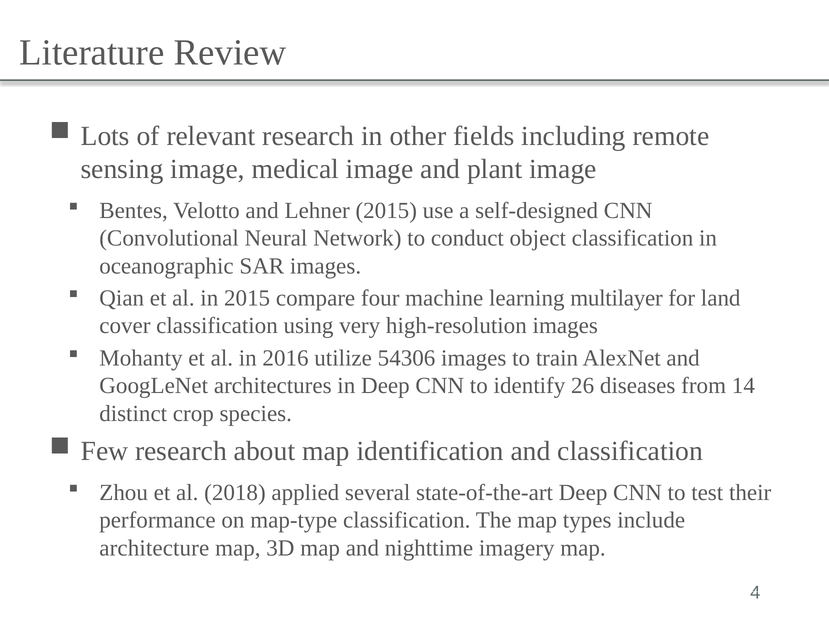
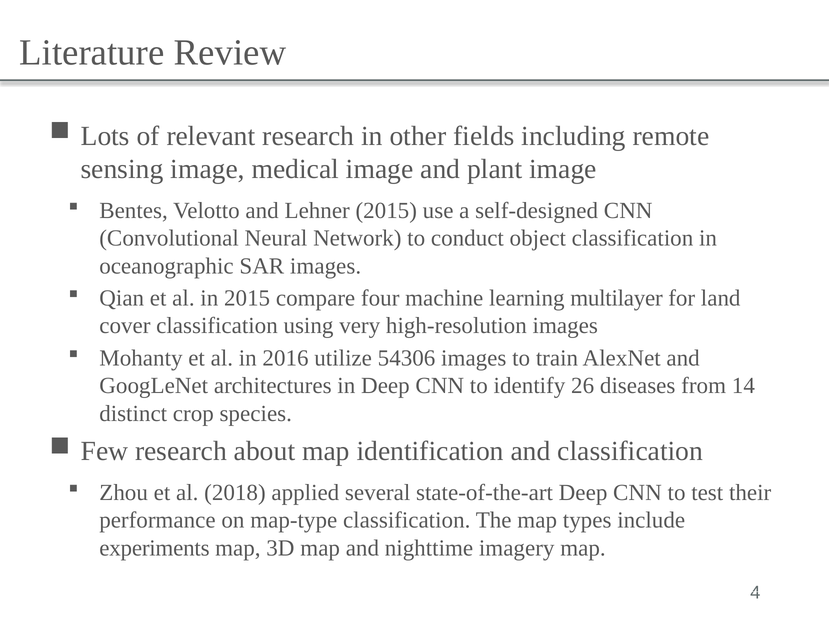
architecture: architecture -> experiments (154, 548)
